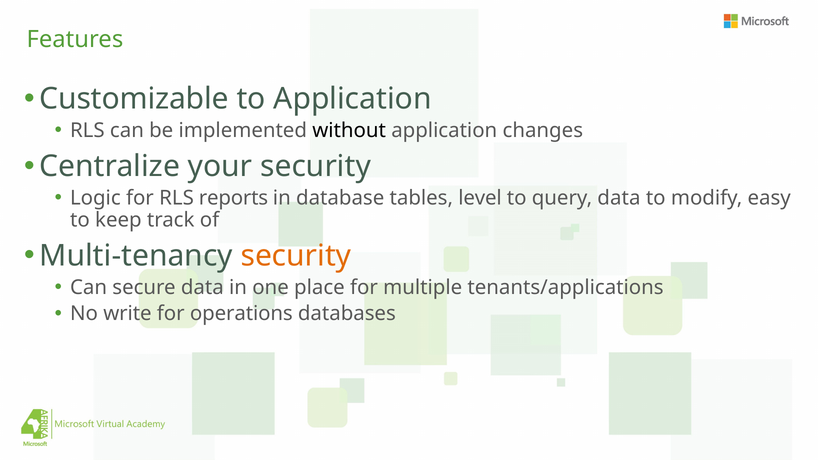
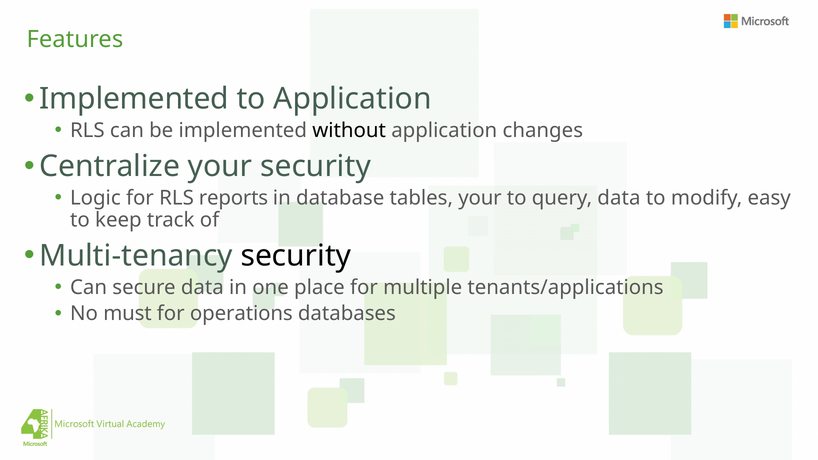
Customizable: Customizable -> Implemented (134, 99)
tables level: level -> your (480, 198)
security colour: orange -> black (296, 256)
write: write -> must (127, 314)
